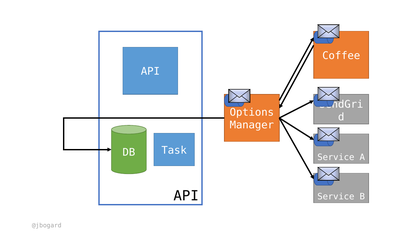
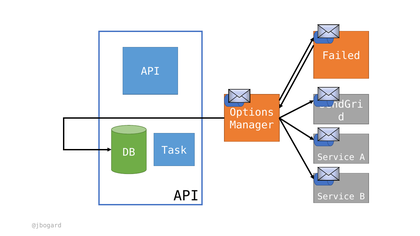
Coffee: Coffee -> Failed (341, 56)
